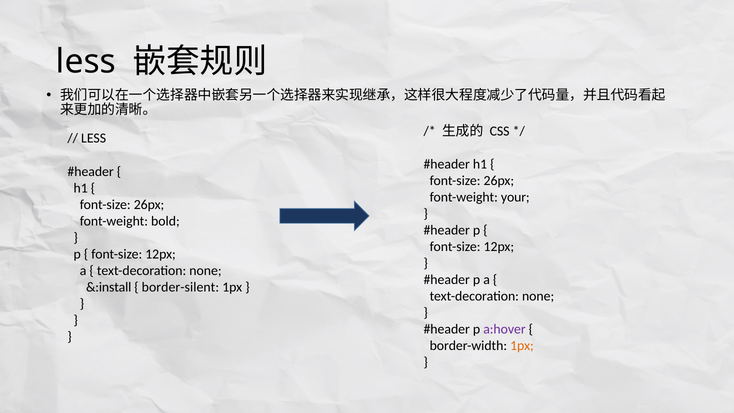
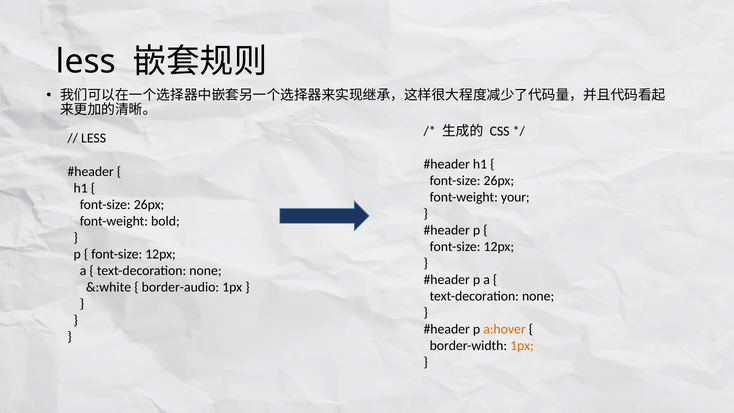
&:install: &:install -> &:white (109, 287)
border-silent: border-silent -> border-audio (180, 287)
a:hover colour: purple -> orange (504, 329)
